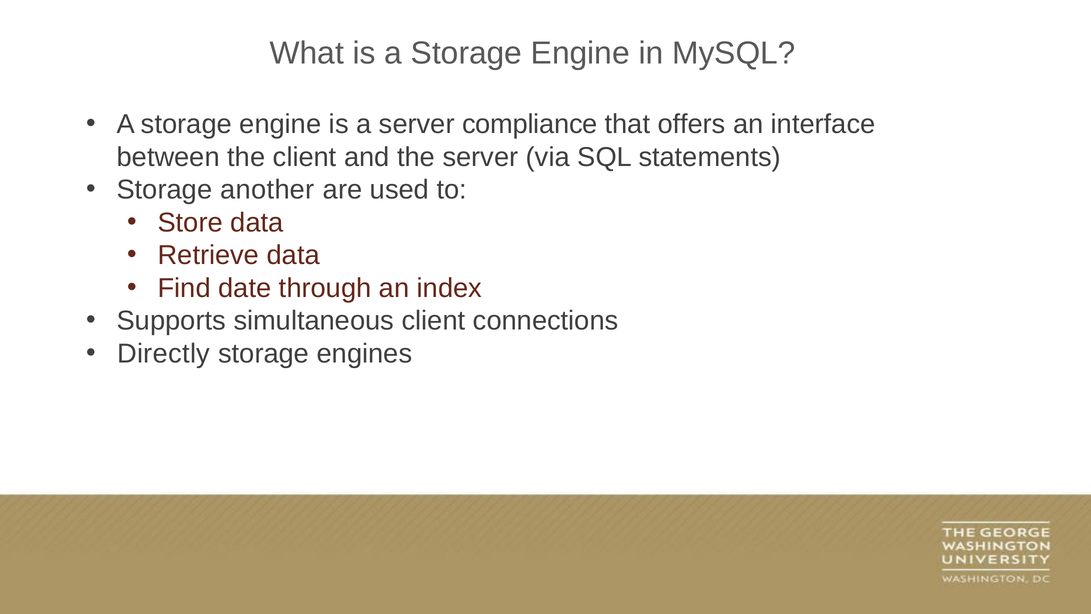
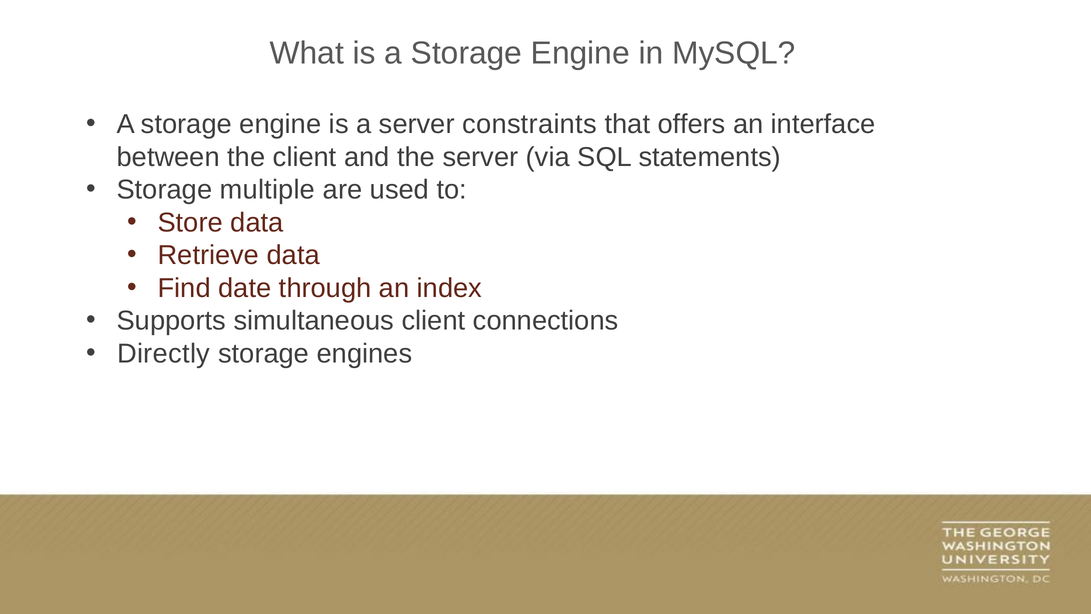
compliance: compliance -> constraints (530, 124)
another: another -> multiple (268, 190)
